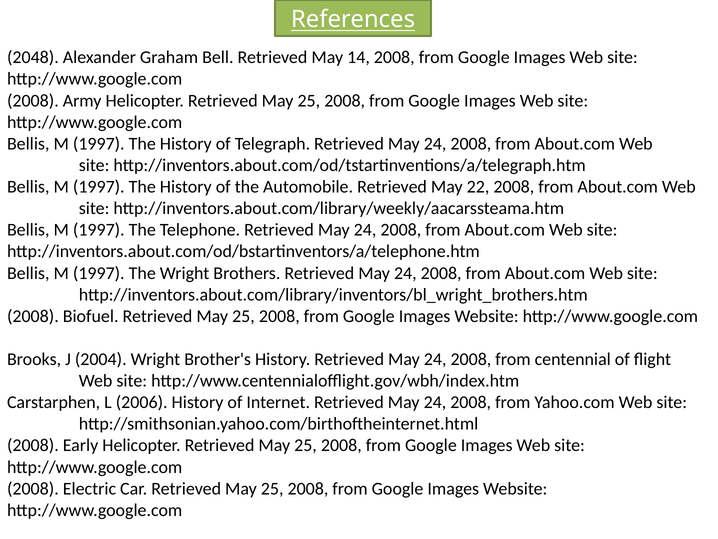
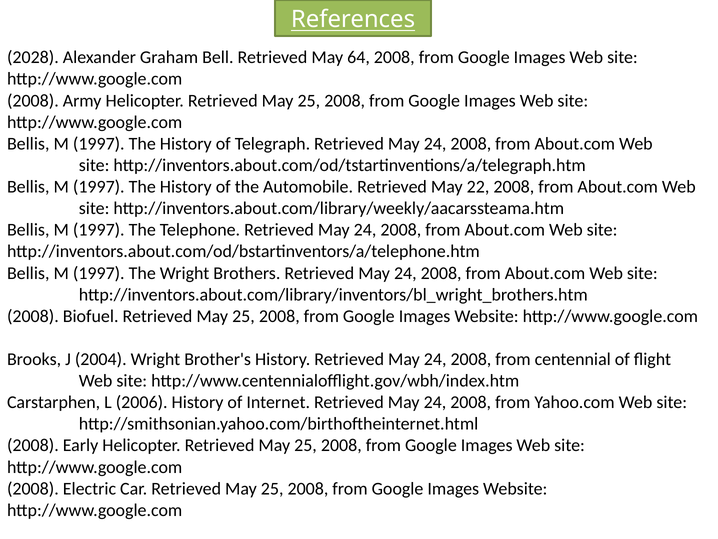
2048: 2048 -> 2028 (33, 57)
14: 14 -> 64 (359, 57)
